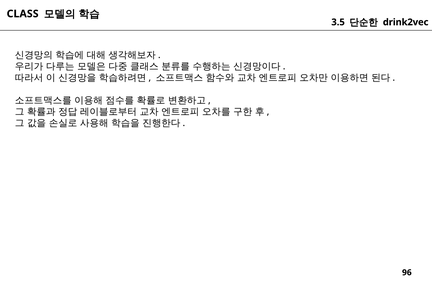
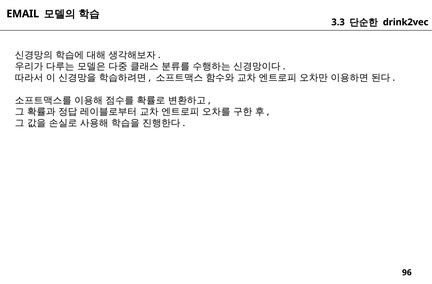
CLASS: CLASS -> EMAIL (23, 14)
3.5: 3.5 -> 3.3 (338, 22)
